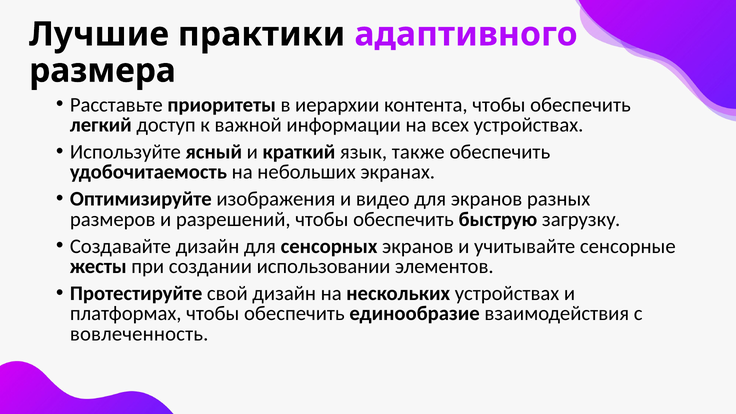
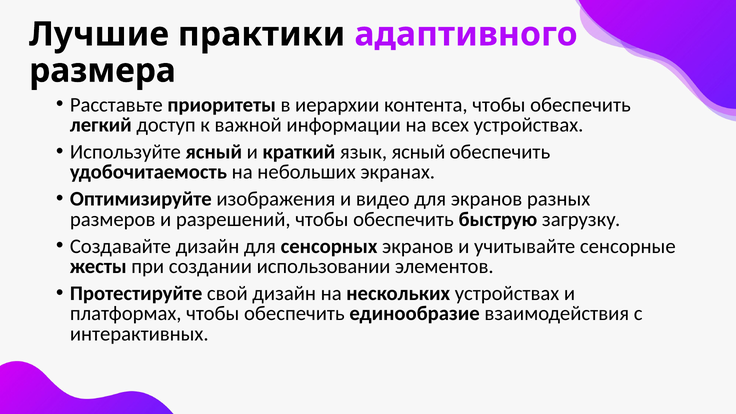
язык также: также -> ясный (418, 152)
вовлеченность: вовлеченность -> интерактивных (139, 334)
